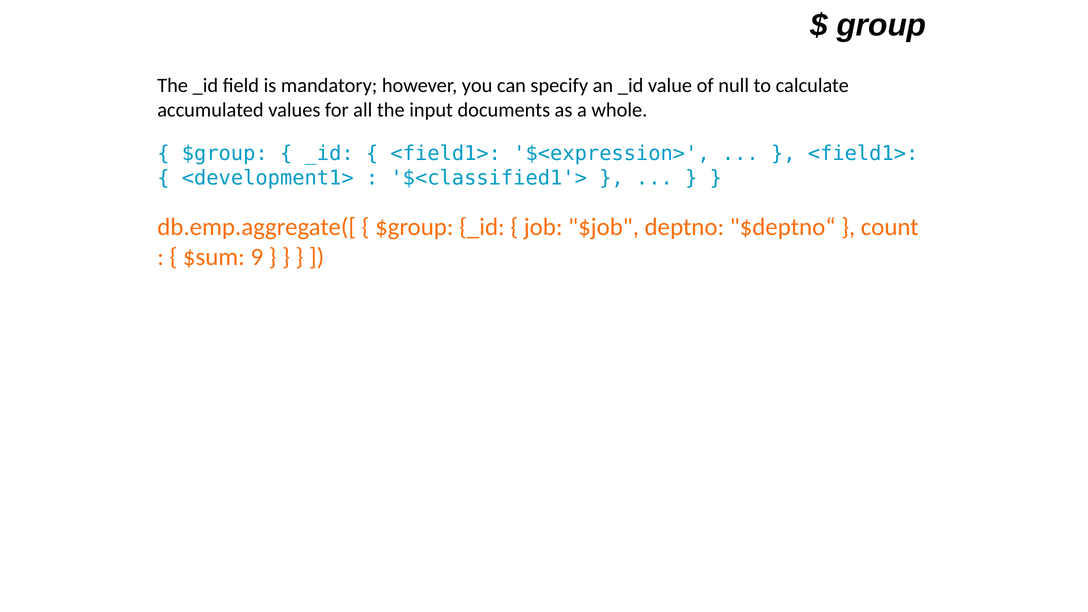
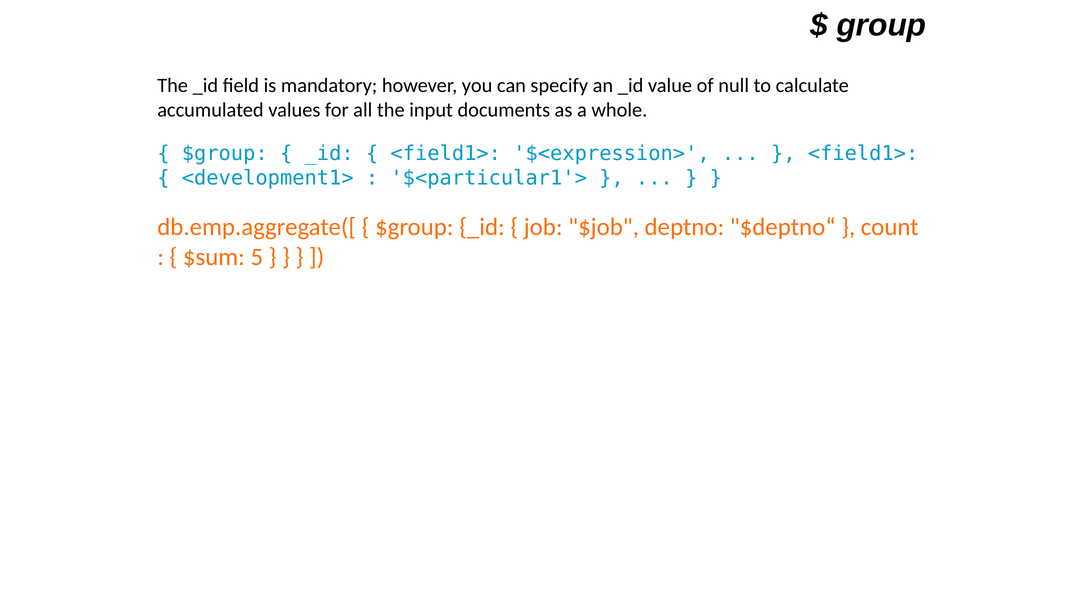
$<classified1'>: $<classified1'> -> $<particular1'> (489, 178)
9: 9 -> 5 (257, 257)
